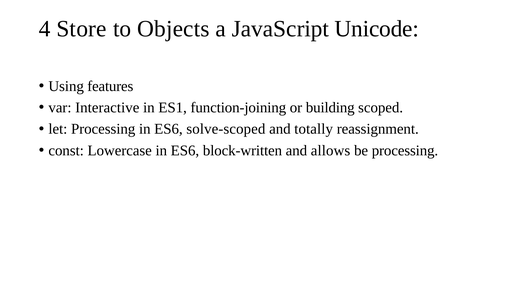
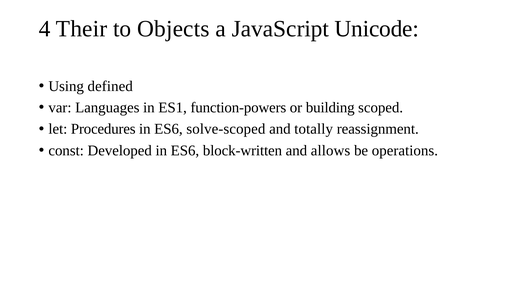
Store: Store -> Their (82, 29)
features: features -> defined (110, 86)
Interactive: Interactive -> Languages (107, 108)
function-joining: function-joining -> function-powers (238, 108)
let Processing: Processing -> Procedures (103, 129)
Lowercase: Lowercase -> Developed (120, 150)
be processing: processing -> operations (405, 150)
